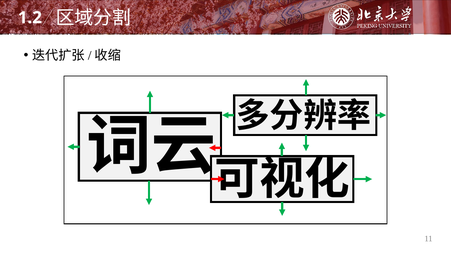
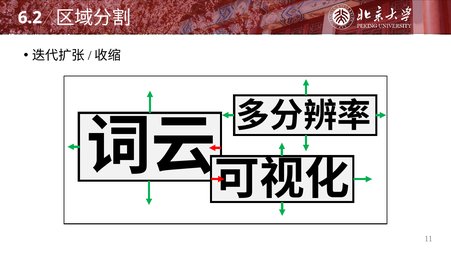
1.2: 1.2 -> 6.2 (30, 18)
